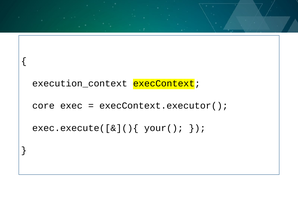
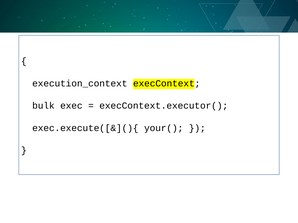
core: core -> bulk (43, 106)
